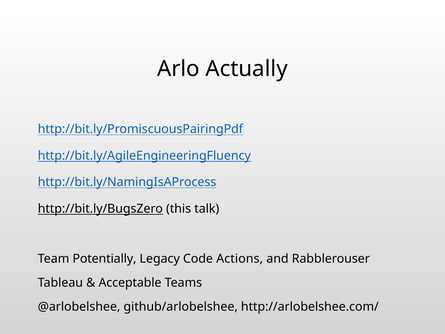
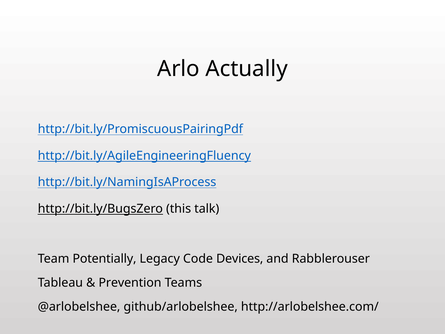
Actions: Actions -> Devices (240, 259)
Acceptable: Acceptable -> Prevention (130, 283)
